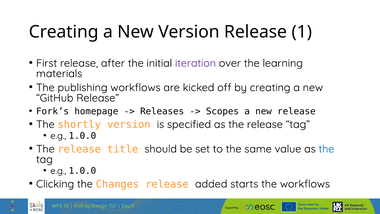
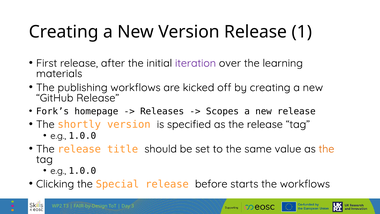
the colour: blue -> orange (326, 149)
Changes: Changes -> Special (117, 184)
added: added -> before (211, 184)
